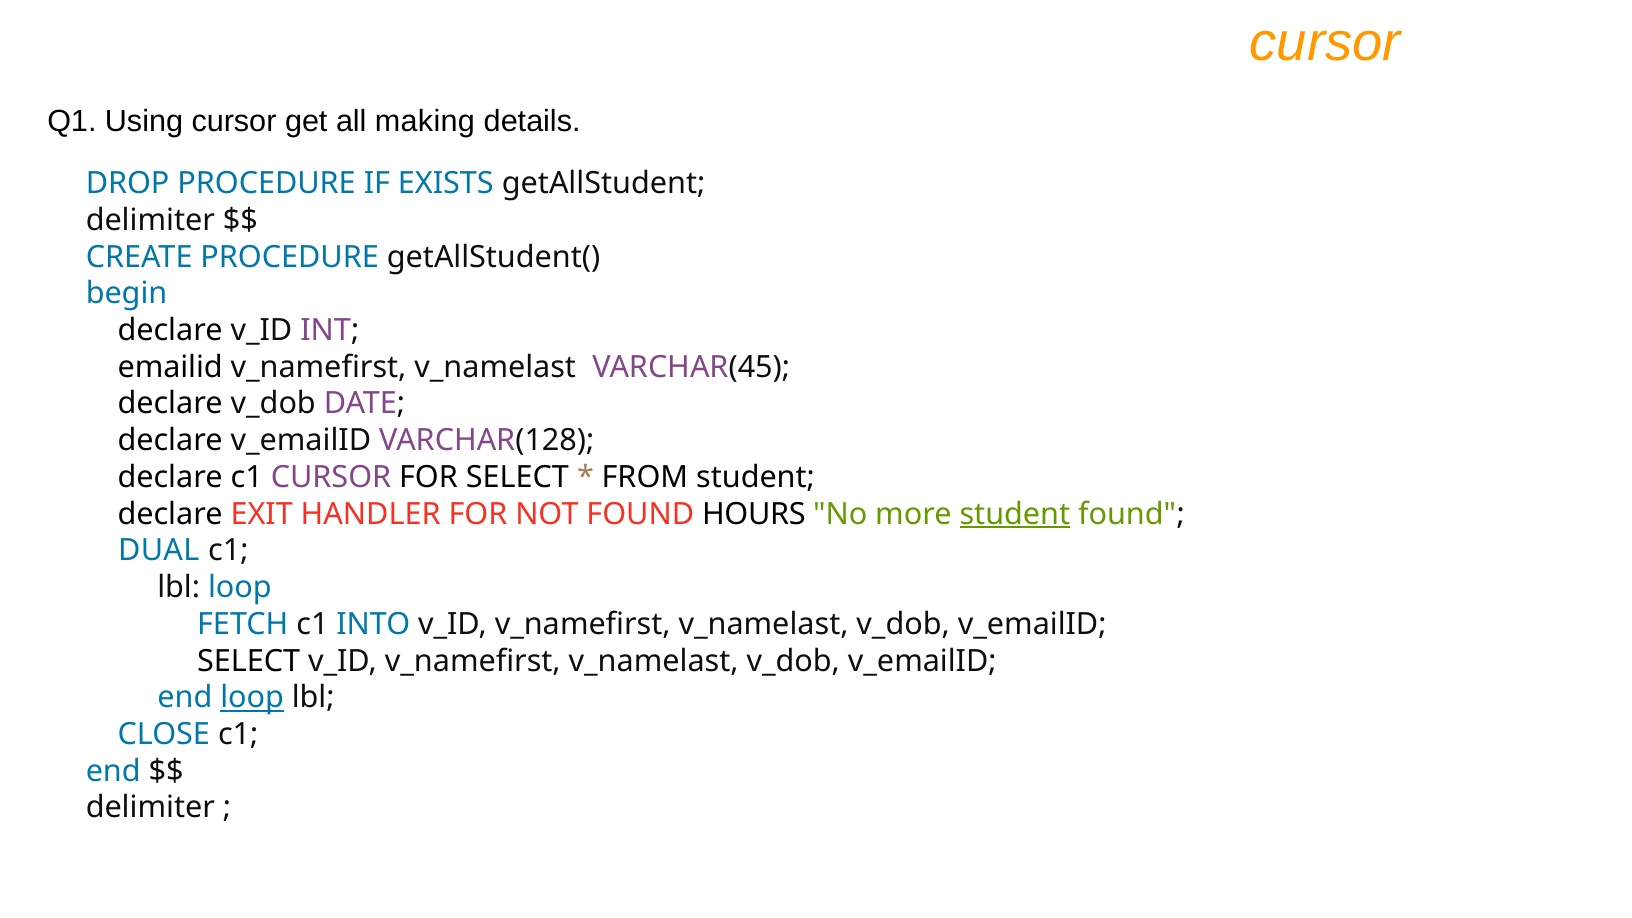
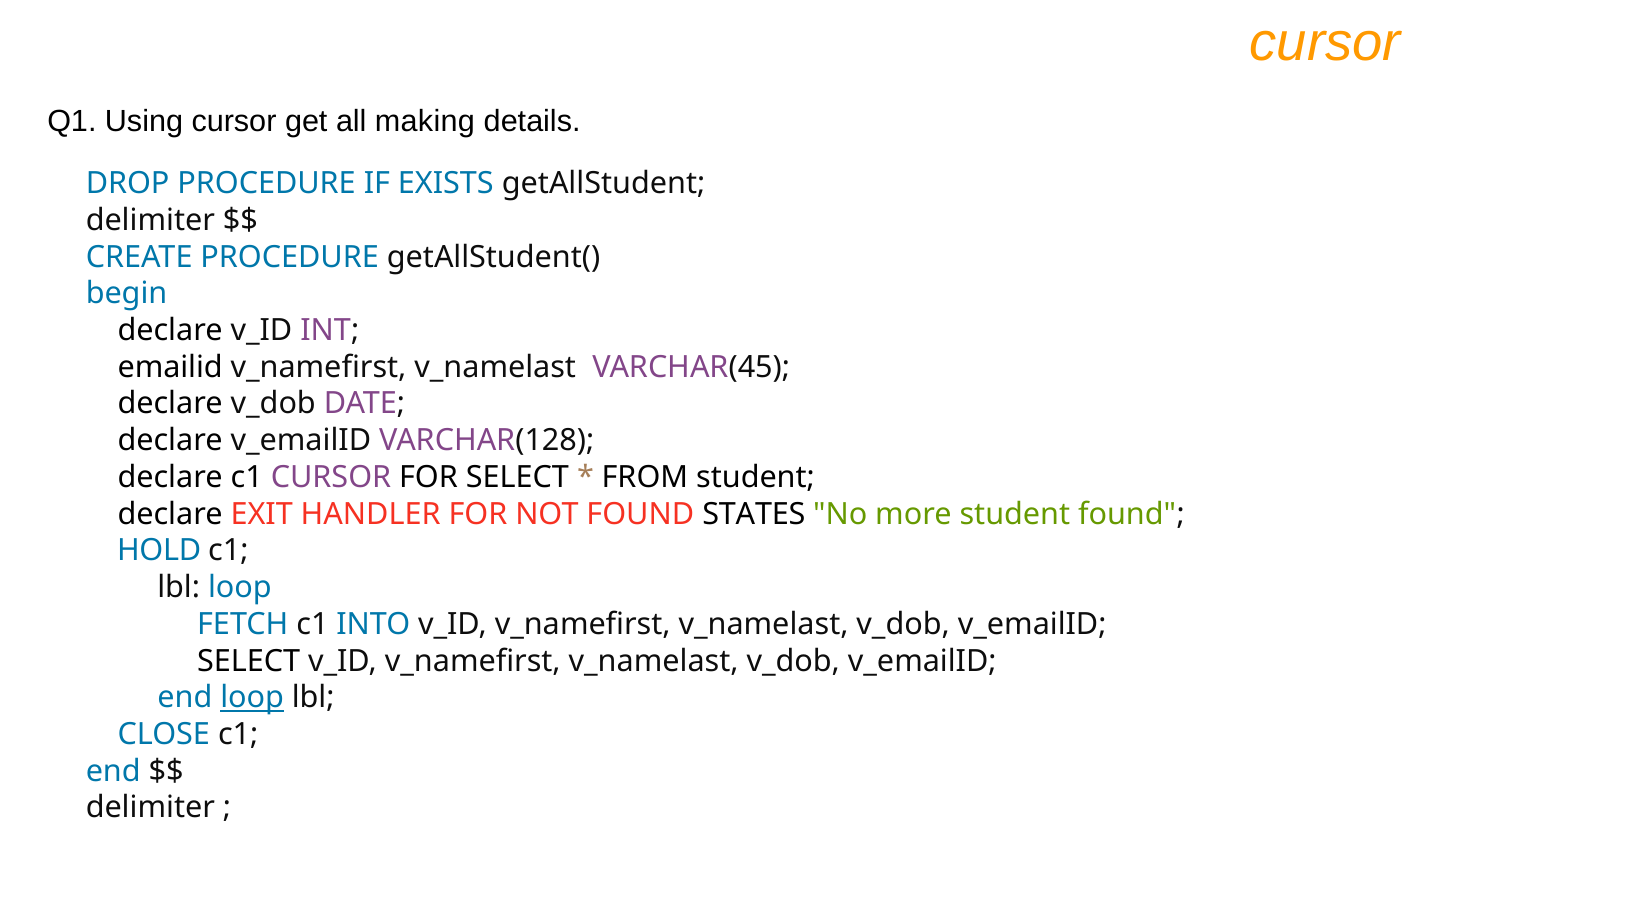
HOURS: HOURS -> STATES (754, 514)
student underline: present -> none (1015, 514)
DUAL: DUAL -> HOLD (159, 551)
